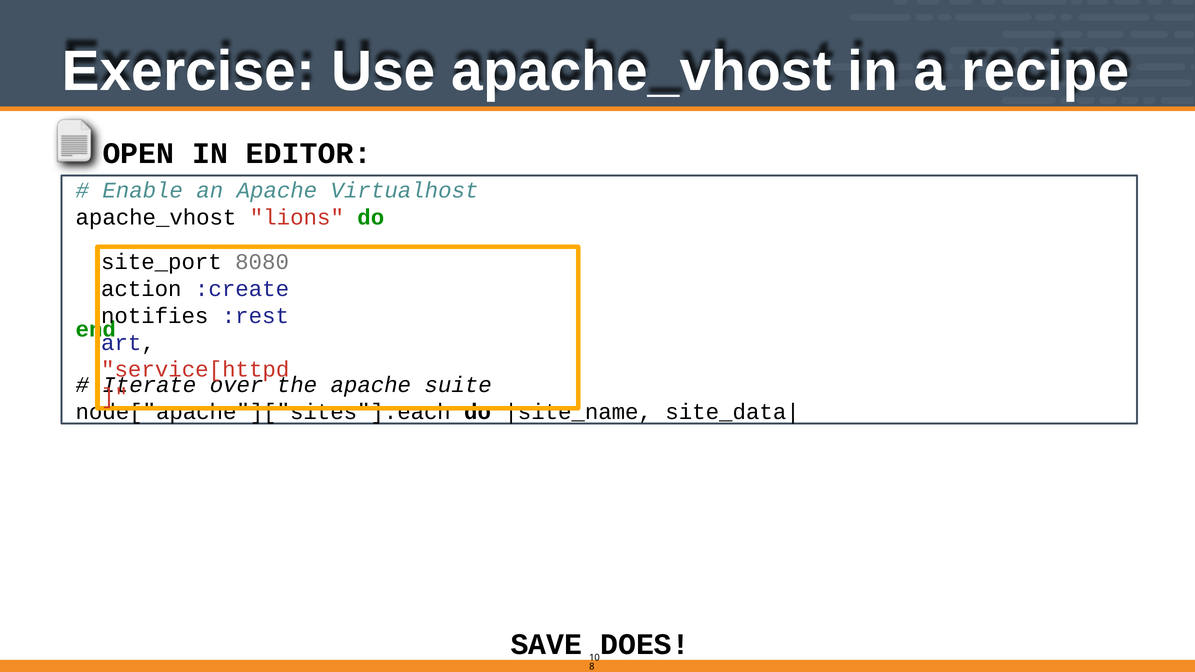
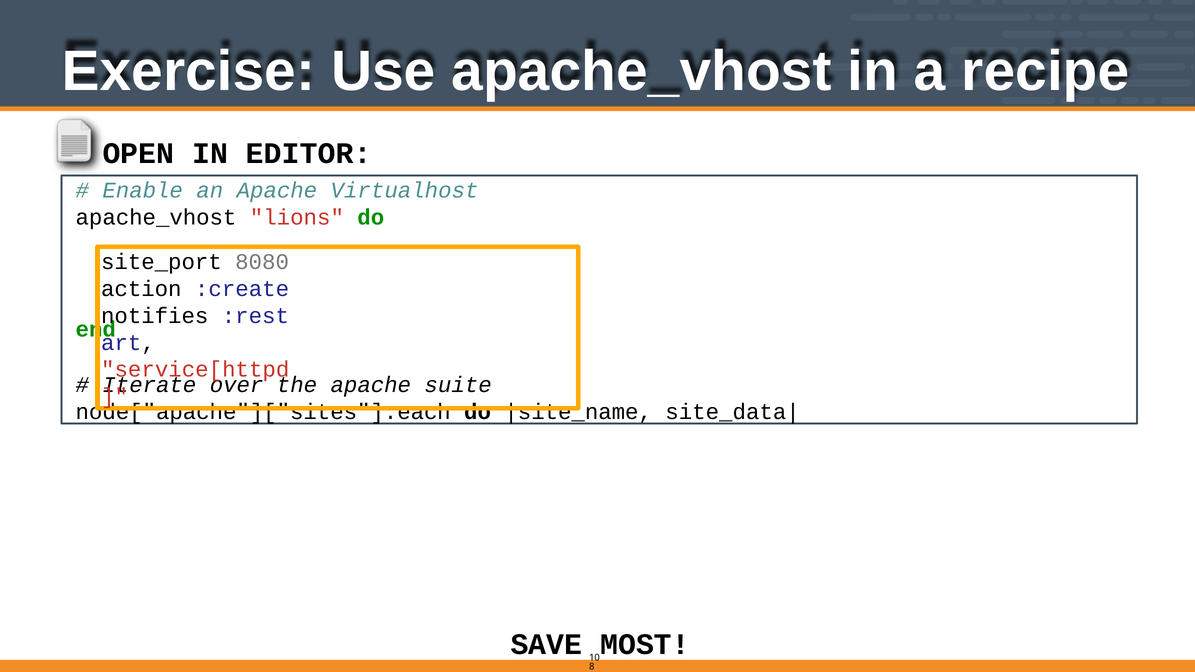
DOES: DOES -> MOST (645, 645)
